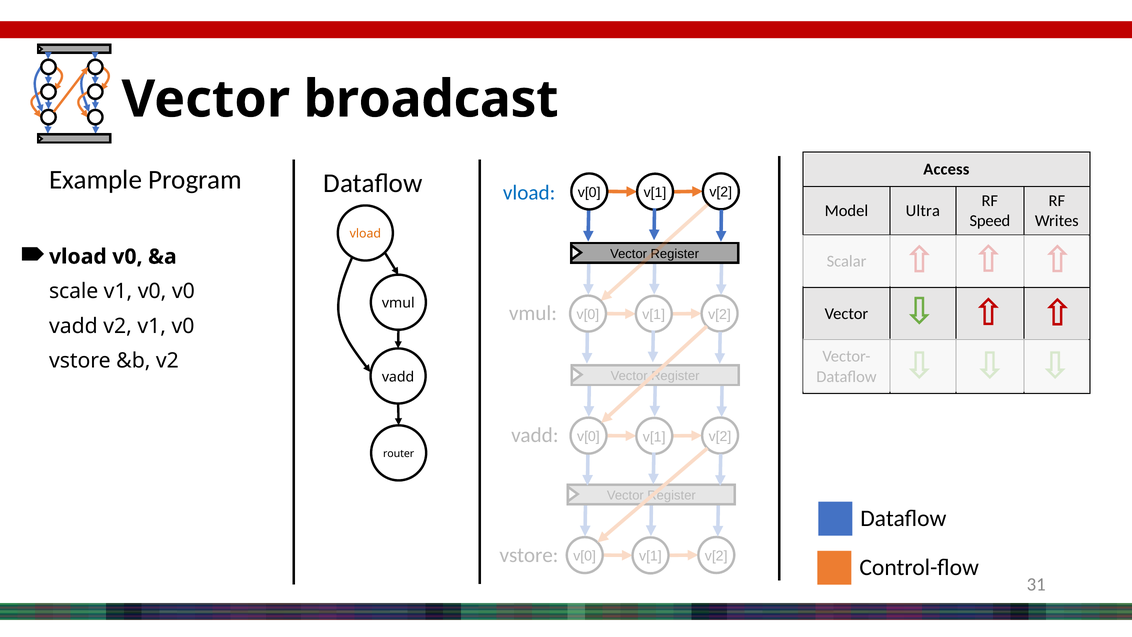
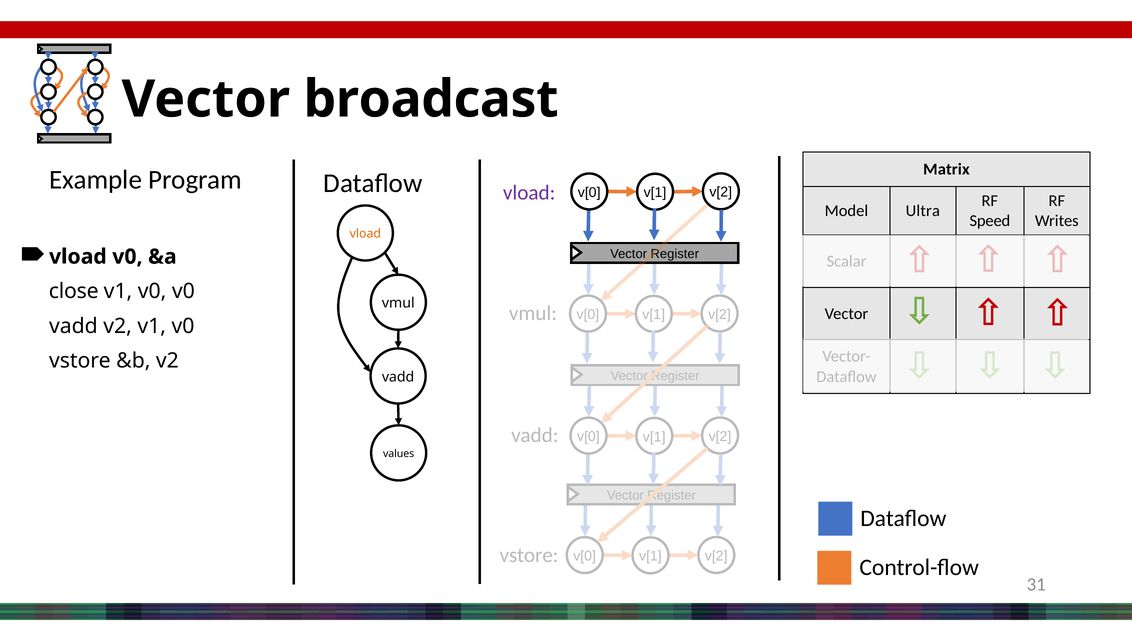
Access: Access -> Matrix (946, 169)
vload colour: blue -> purple (529, 193)
scale: scale -> close (74, 291)
router: router -> values (399, 453)
